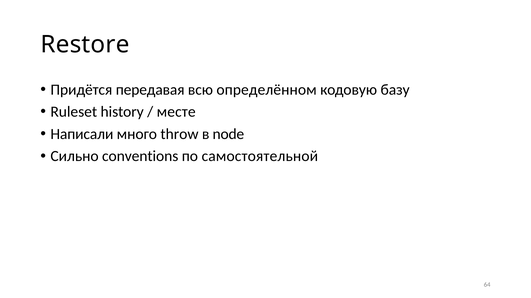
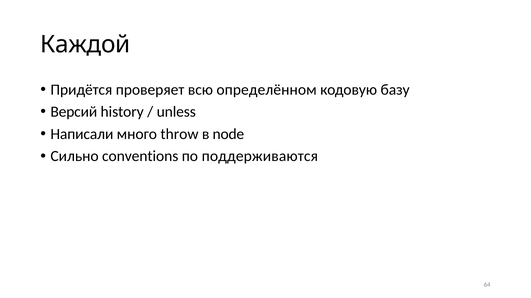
Restore: Restore -> Каждой (85, 45)
передавая: передавая -> проверяет (150, 90)
Ruleset: Ruleset -> Версий (74, 112)
месте: месте -> unless (176, 112)
самостоятельной: самостоятельной -> поддерживаются (260, 157)
